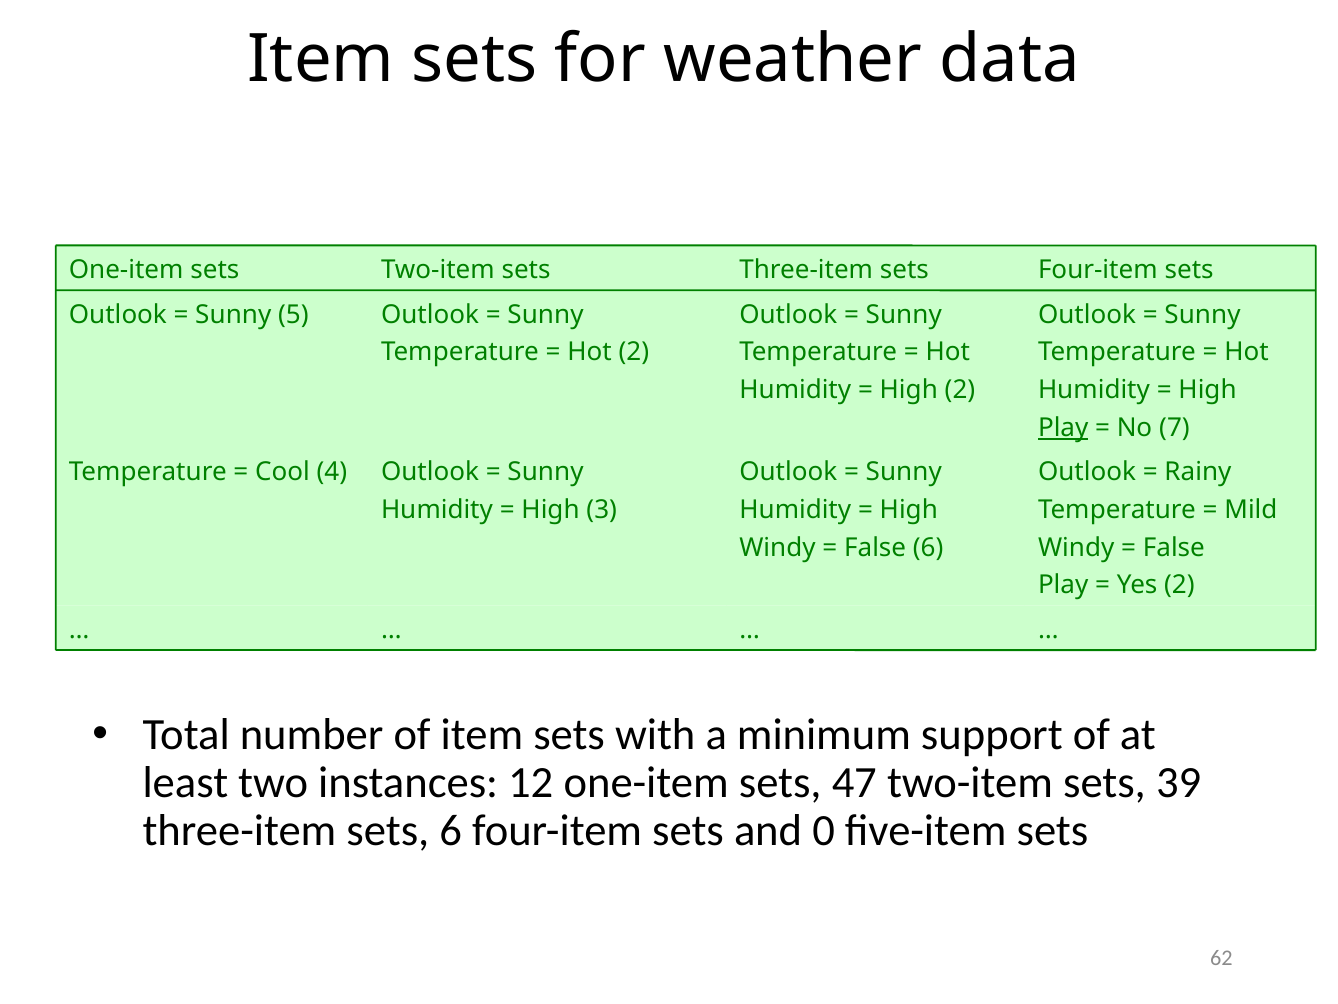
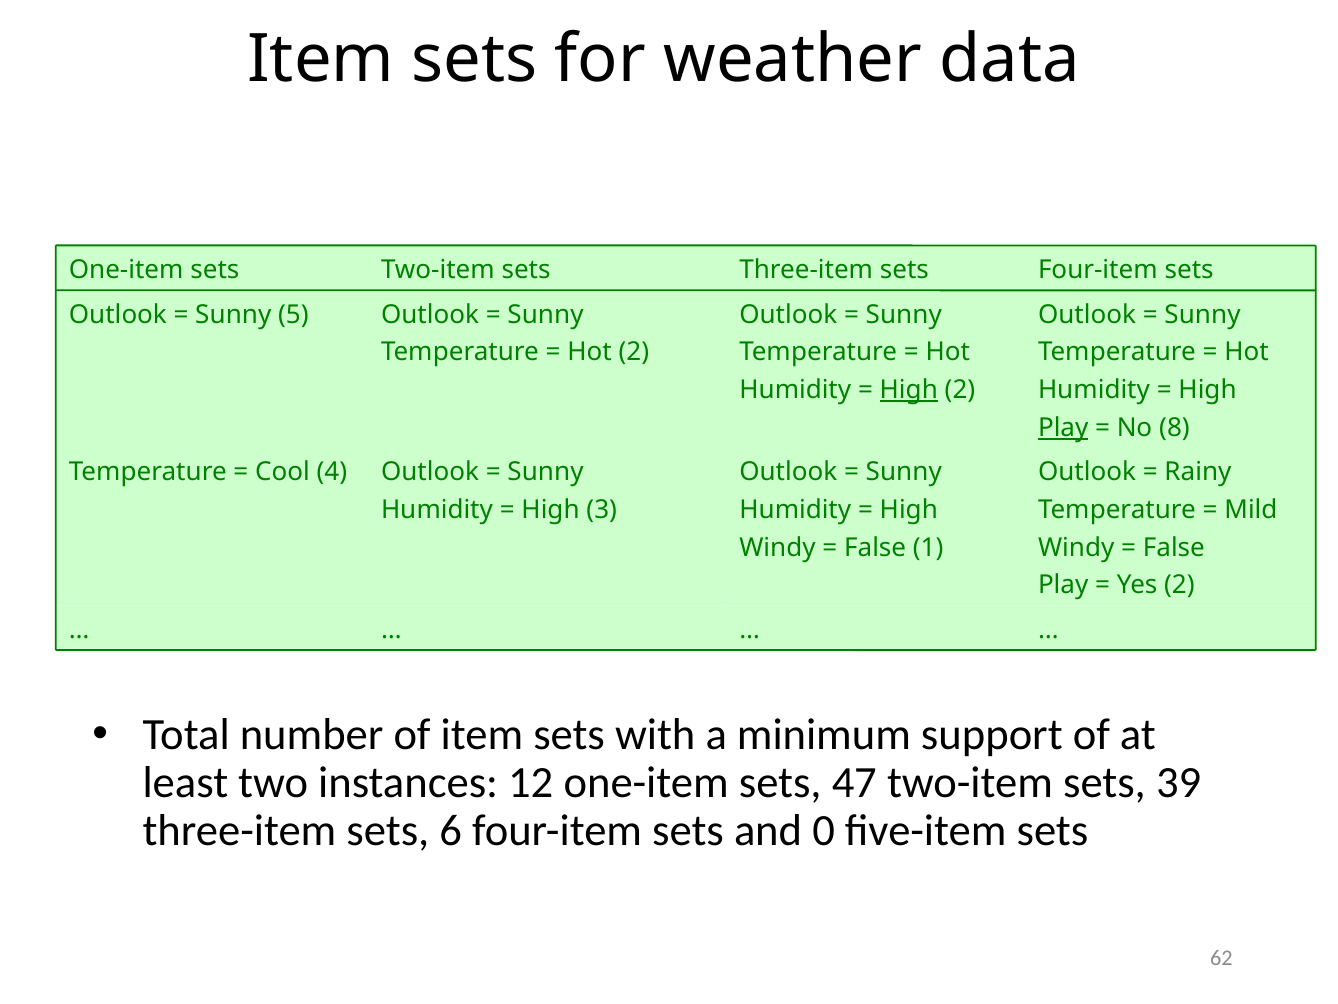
High underline: none -> present (909, 390)
7: 7 -> 8 (1174, 428)
False 6: 6 -> 1 (928, 547)
